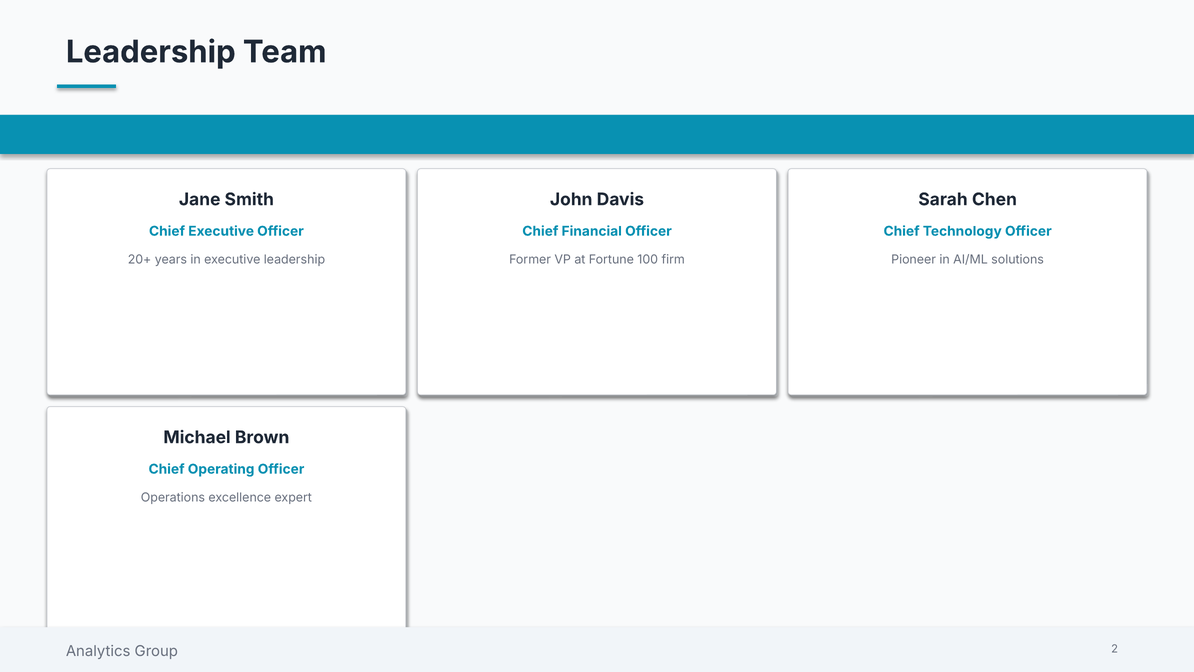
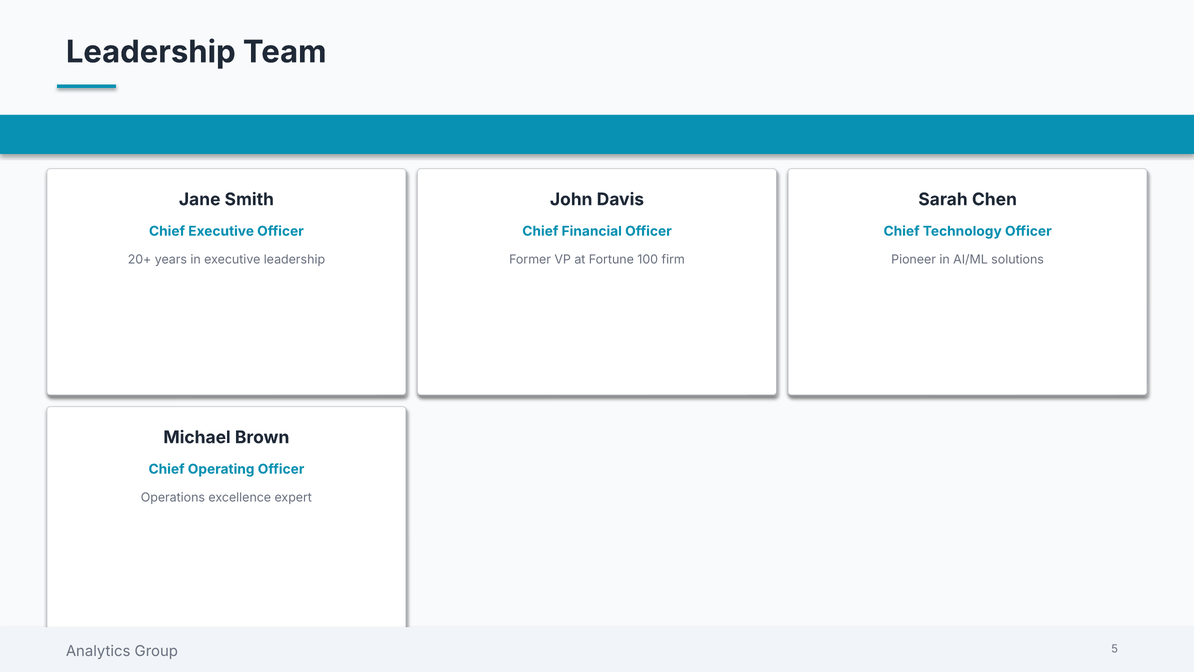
2: 2 -> 5 (1115, 649)
